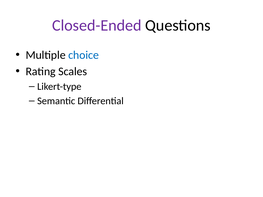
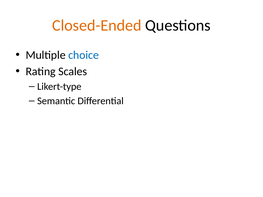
Closed-Ended colour: purple -> orange (97, 25)
